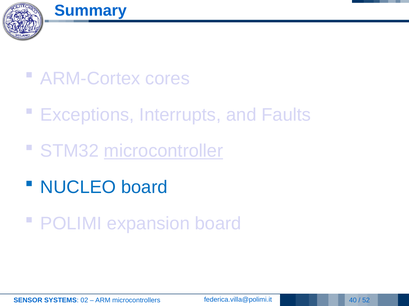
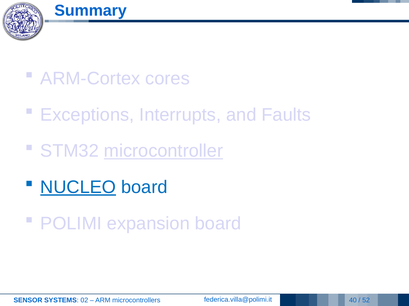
NUCLEO underline: none -> present (78, 188)
